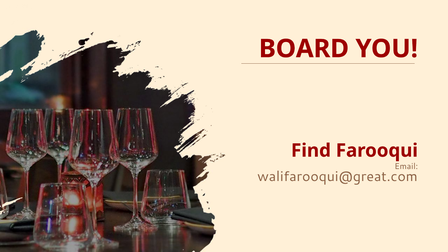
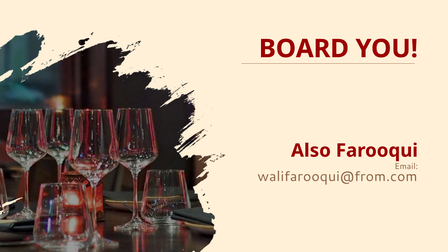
Find: Find -> Also (311, 151)
walifarooqui@great.com: walifarooqui@great.com -> walifarooqui@from.com (337, 176)
